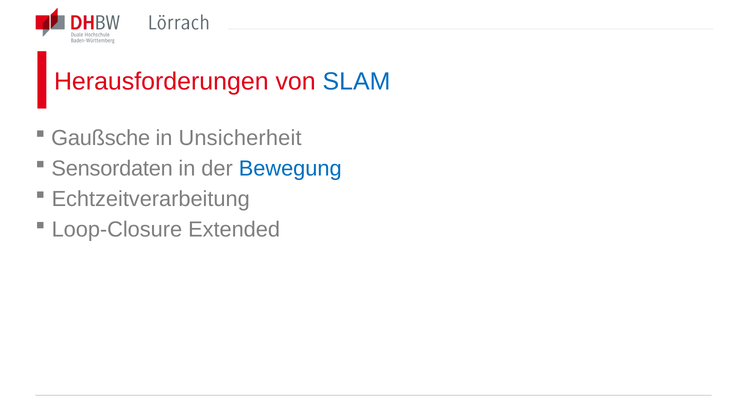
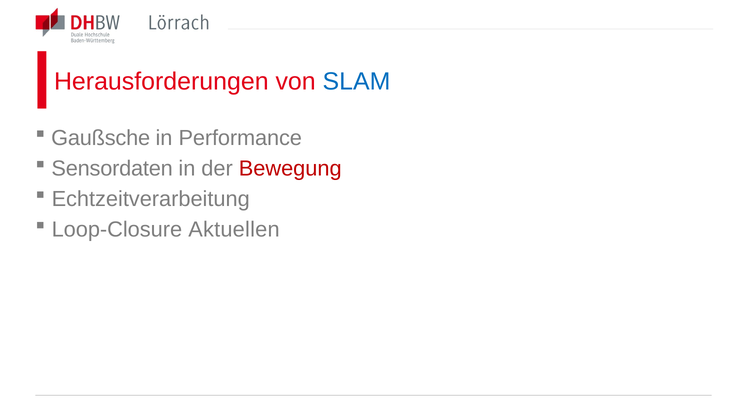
Unsicherheit: Unsicherheit -> Performance (240, 138)
Bewegung colour: blue -> red (290, 169)
Extended: Extended -> Aktuellen (234, 229)
